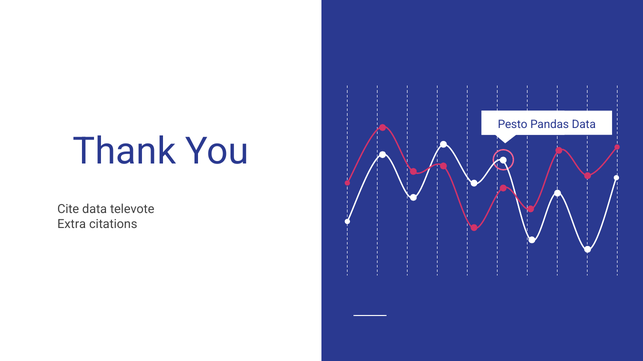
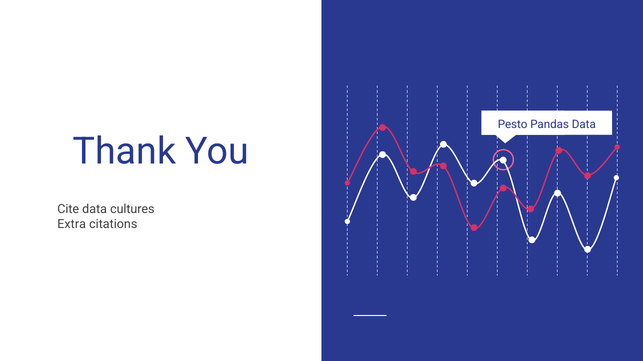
televote: televote -> cultures (132, 210)
